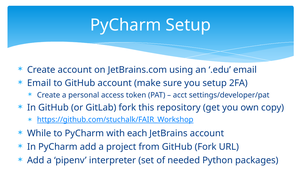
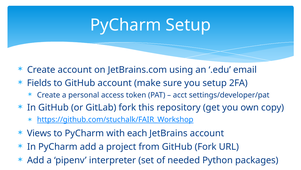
Email: Email -> Fields (39, 83)
While: While -> Views (39, 133)
